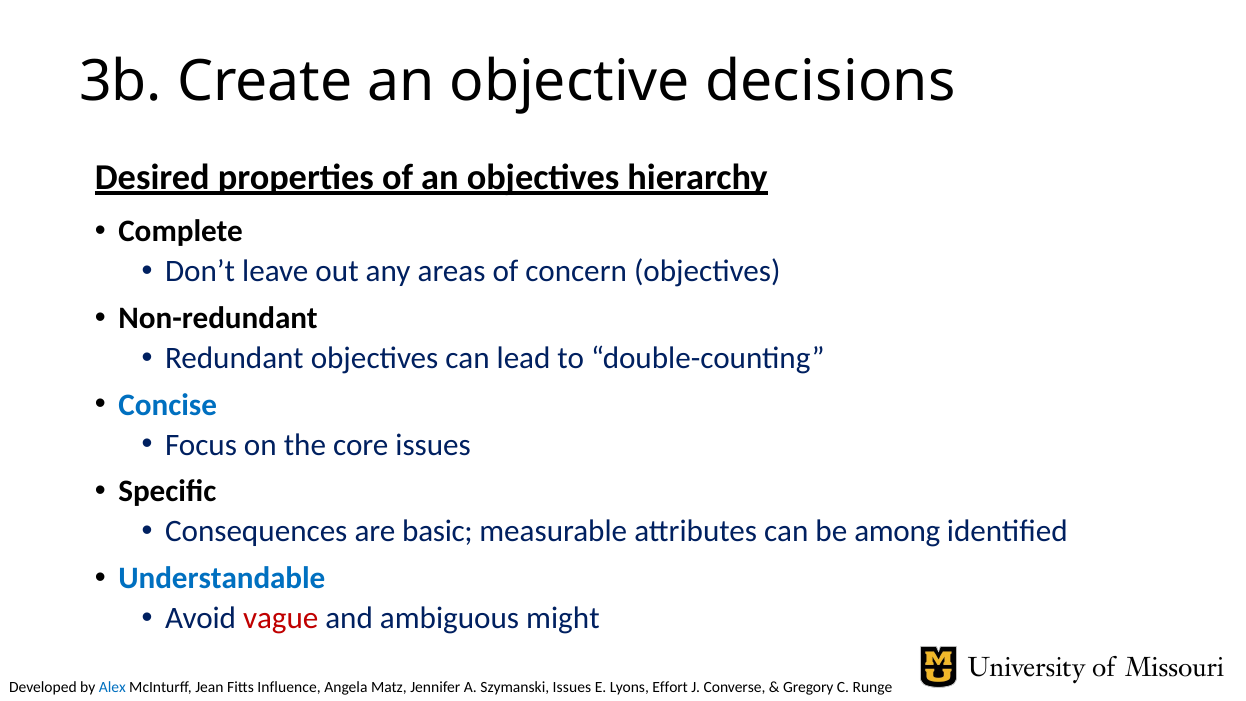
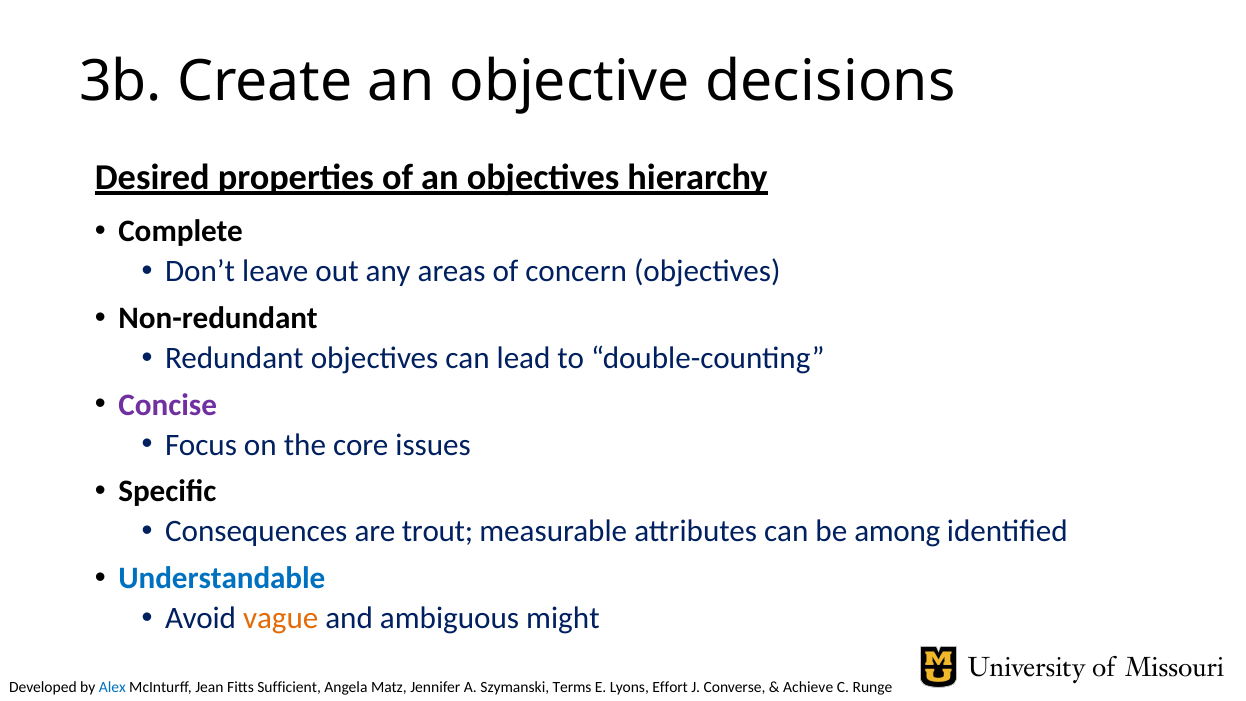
Concise colour: blue -> purple (168, 405)
basic: basic -> trout (437, 532)
vague colour: red -> orange (281, 618)
Influence: Influence -> Sufficient (289, 688)
Szymanski Issues: Issues -> Terms (572, 688)
Gregory: Gregory -> Achieve (808, 688)
